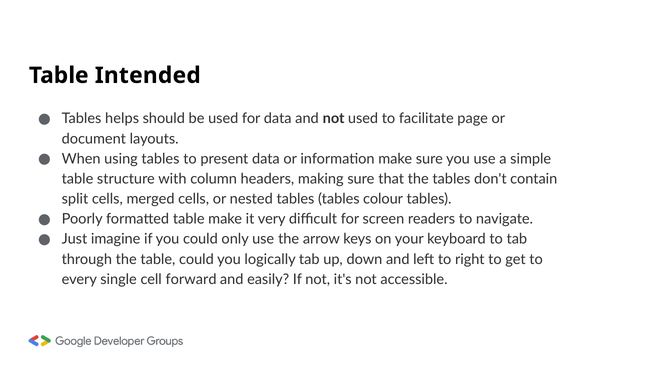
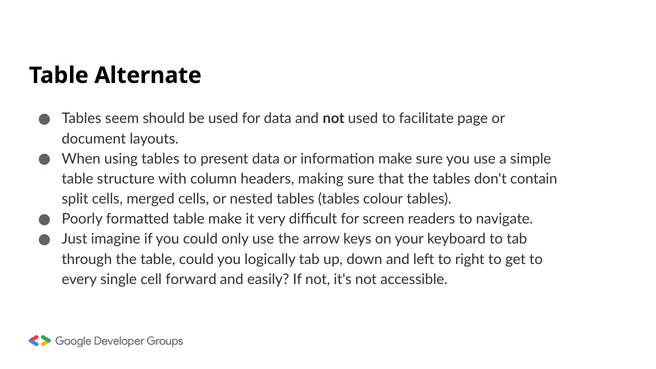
Intended: Intended -> Alternate (148, 75)
helps: helps -> seem (122, 119)
